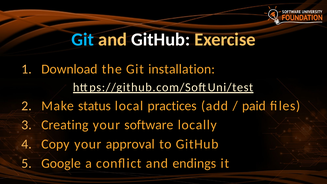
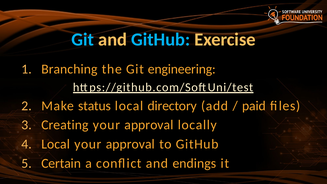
GitHub colour: white -> light blue (161, 40)
Download: Download -> Branching (69, 69)
installation: installation -> engineering (182, 69)
practices: practices -> directory (172, 106)
software: software -> approval (149, 125)
Copy: Copy -> Local (56, 144)
Google: Google -> Certain (61, 163)
